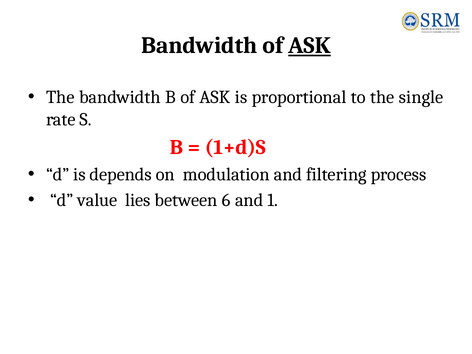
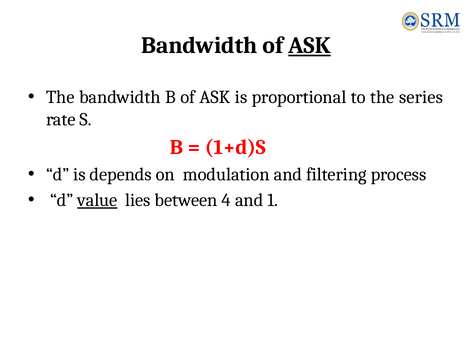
single: single -> series (421, 97)
value underline: none -> present (97, 200)
6: 6 -> 4 (226, 200)
